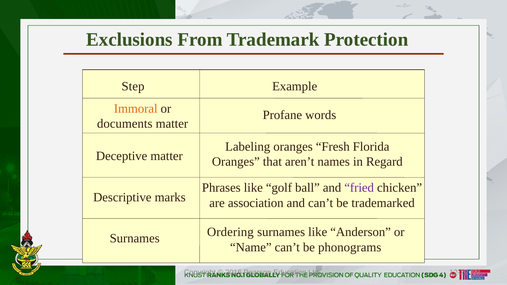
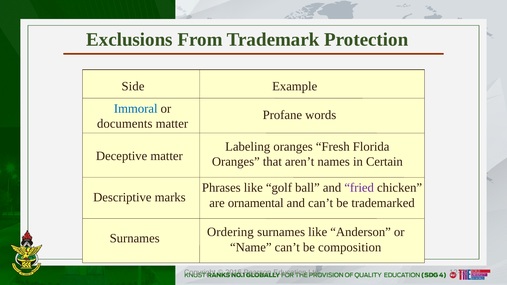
Step: Step -> Side (133, 86)
Immoral colour: orange -> blue (136, 109)
Regard: Regard -> Certain (384, 162)
association: association -> ornamental (256, 203)
phonograms: phonograms -> composition (350, 247)
